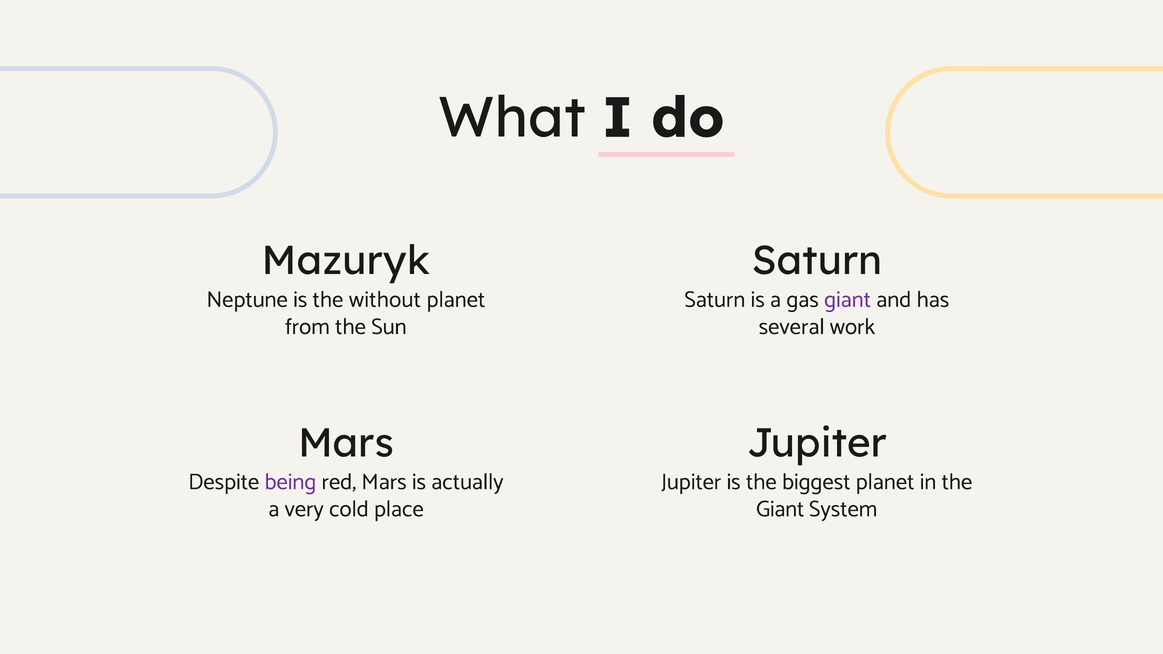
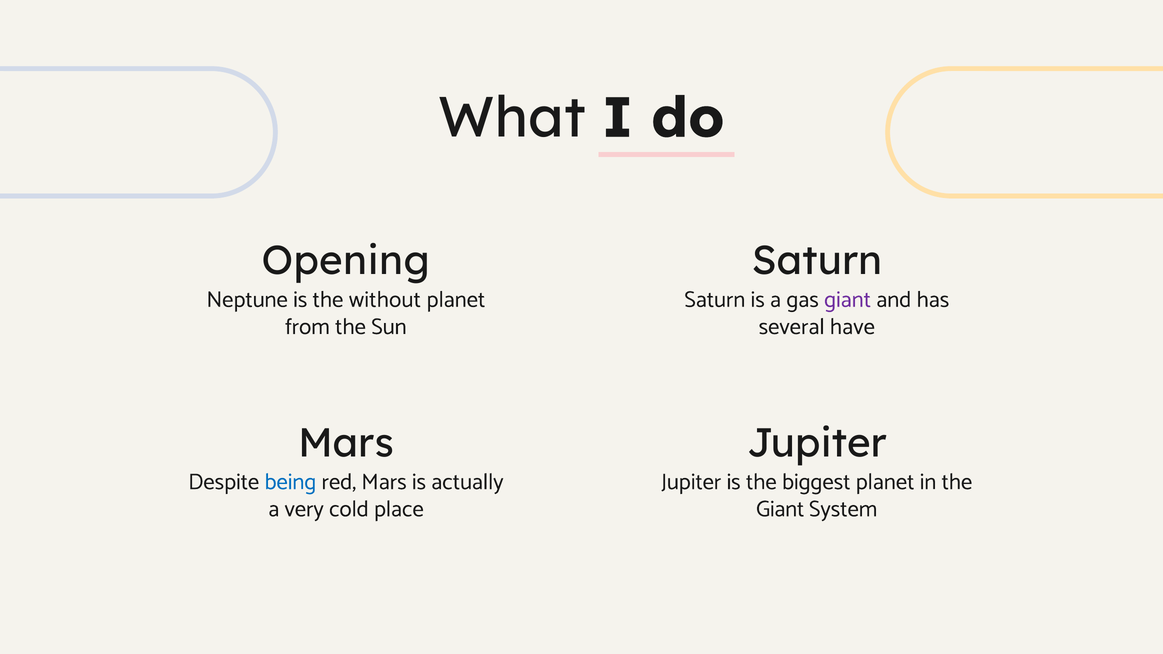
Mazuryk: Mazuryk -> Opening (346, 261)
work: work -> have (852, 327)
being colour: purple -> blue (290, 482)
